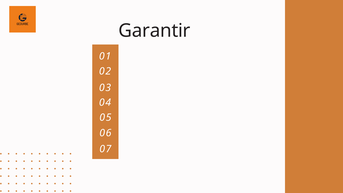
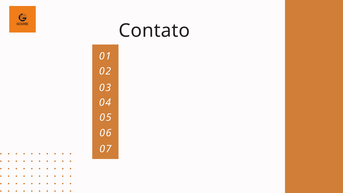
Garantir: Garantir -> Contato (154, 31)
